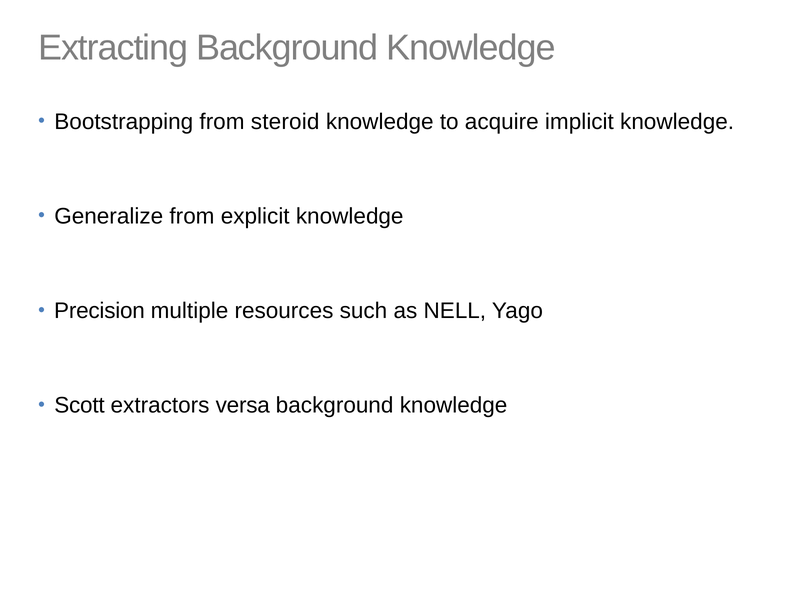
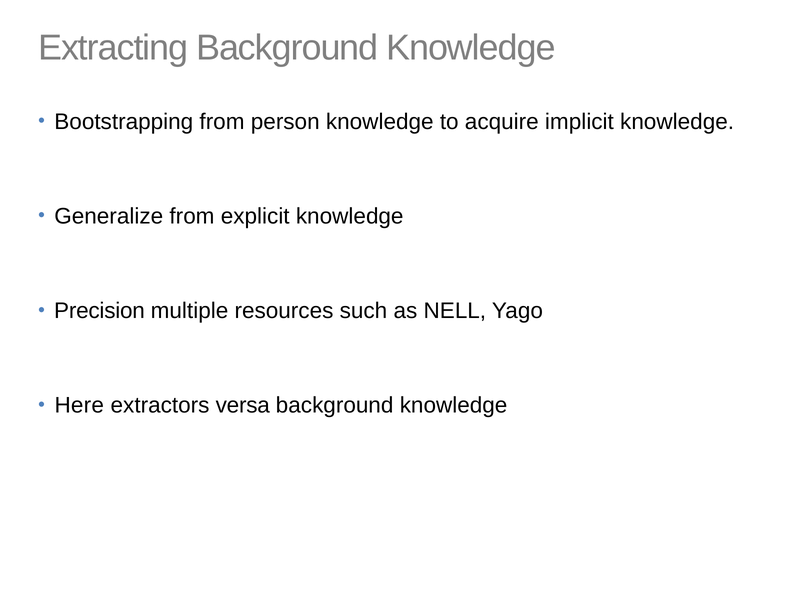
steroid: steroid -> person (285, 122)
Scott: Scott -> Here (79, 405)
